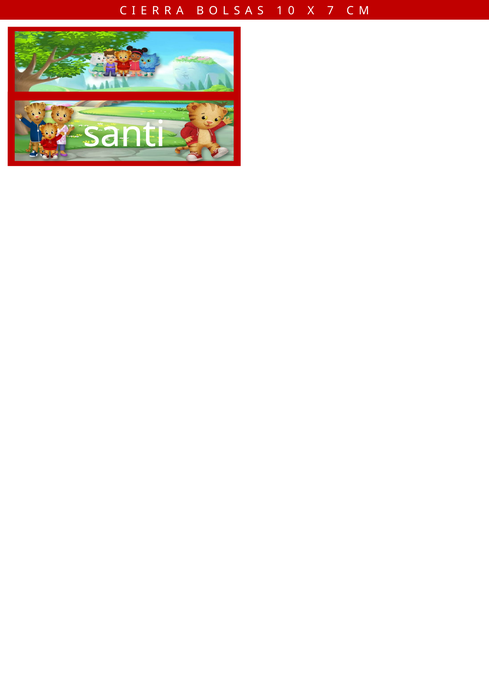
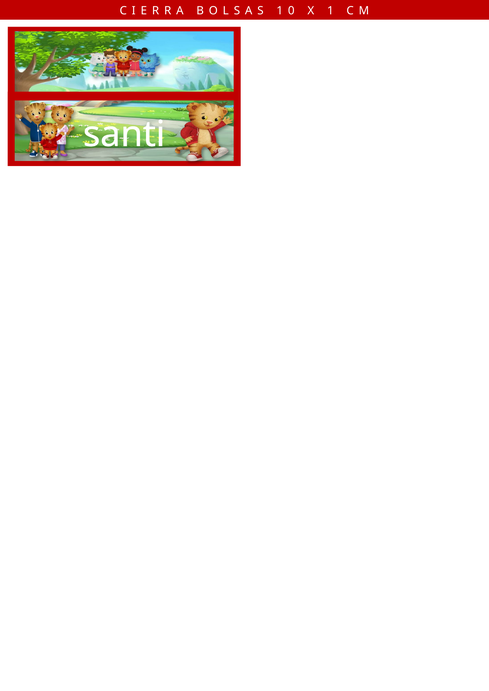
X 7: 7 -> 1 (330, 11)
